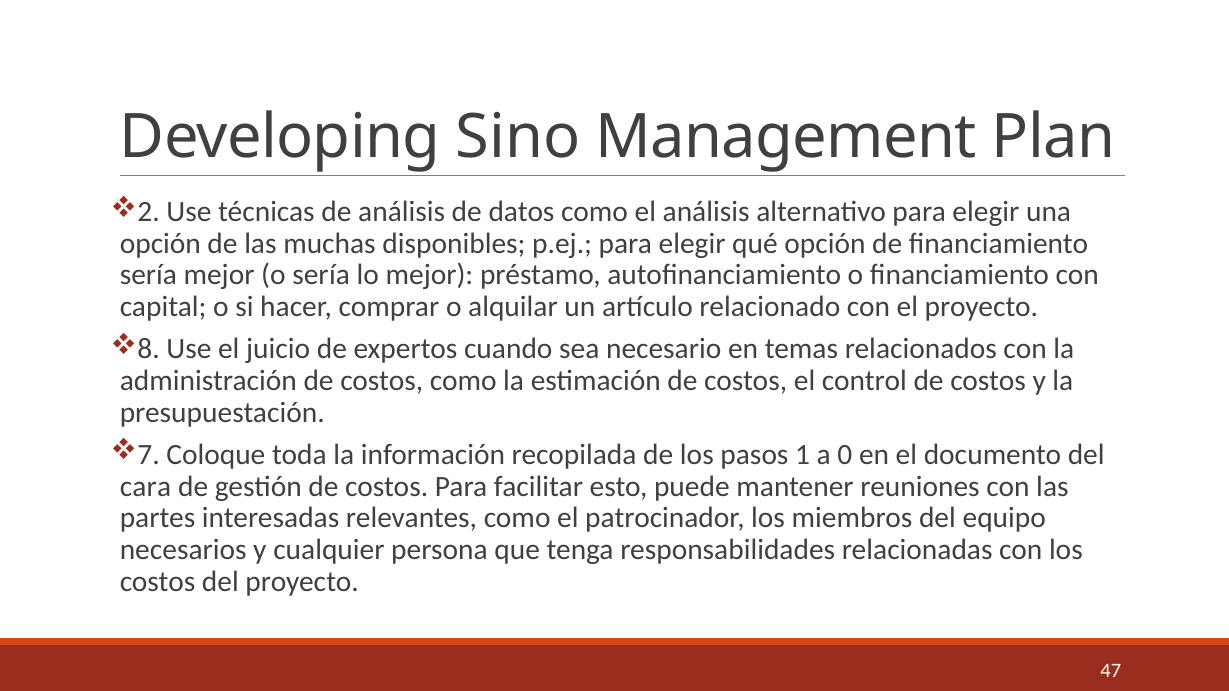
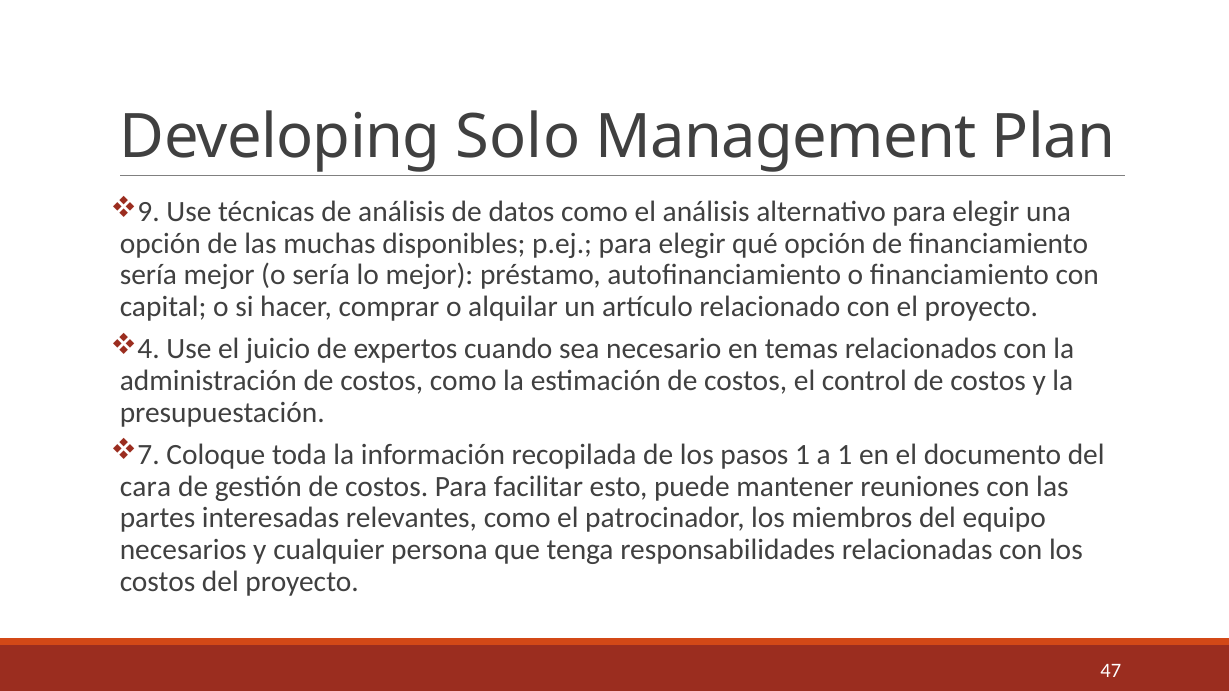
Sino: Sino -> Solo (518, 138)
2: 2 -> 9 (149, 212)
8: 8 -> 4 (149, 349)
a 0: 0 -> 1 (845, 455)
